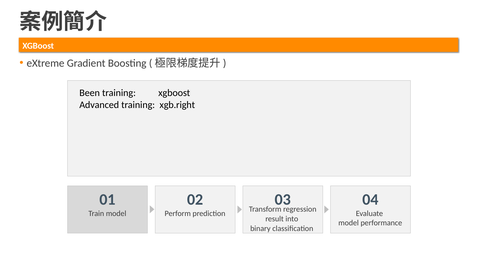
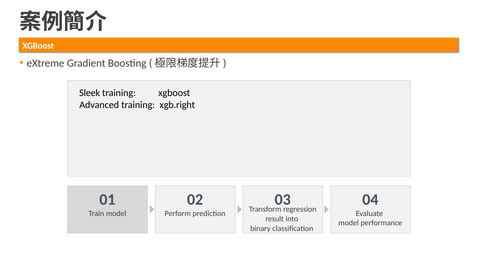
Been: Been -> Sleek (90, 93)
